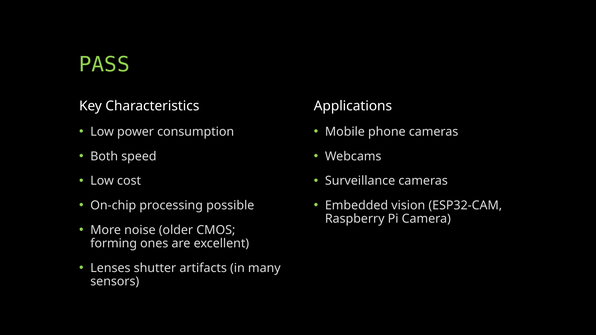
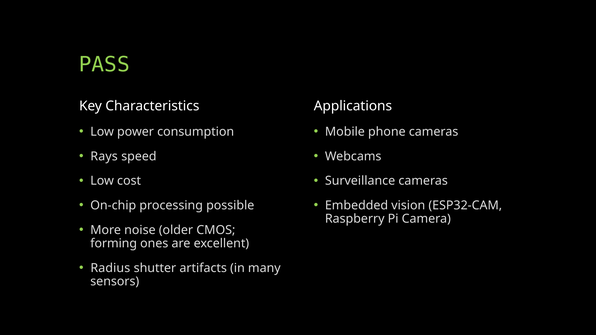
Both: Both -> Rays (104, 156)
Lenses: Lenses -> Radius (110, 268)
